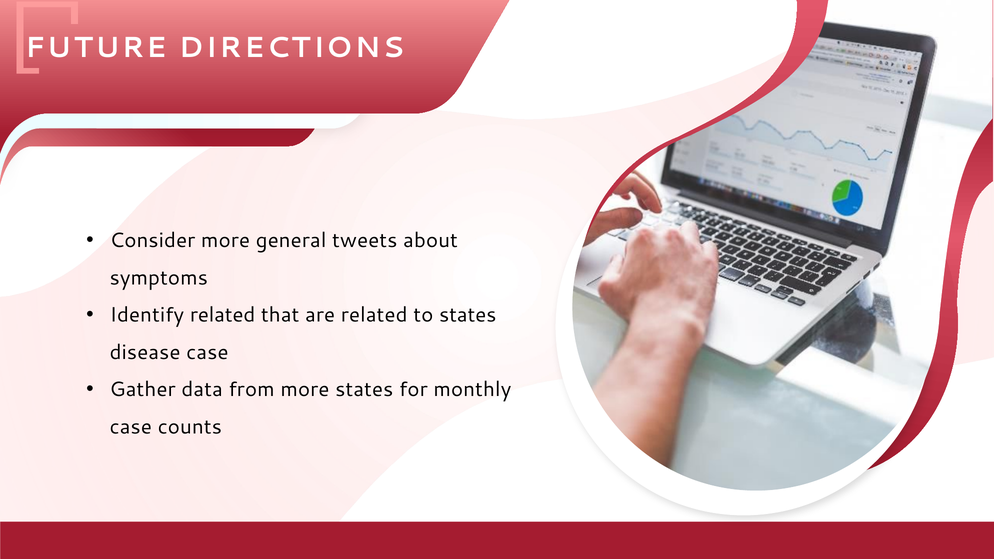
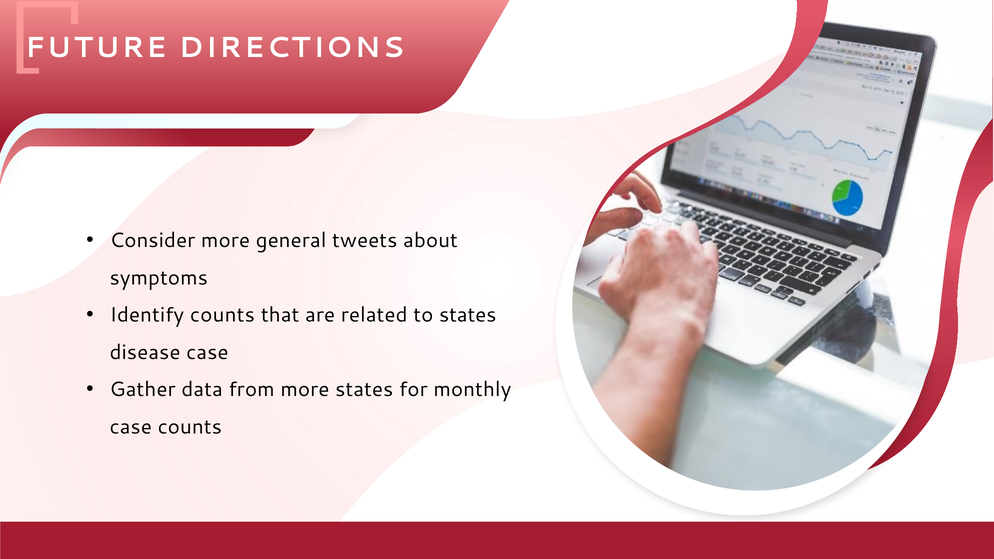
Identify related: related -> counts (222, 315)
